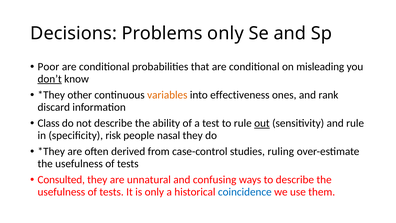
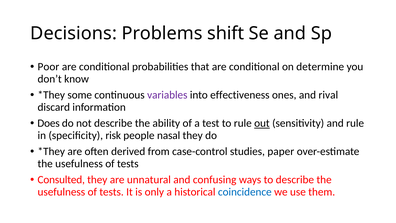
Problems only: only -> shift (226, 33)
misleading: misleading -> determine (320, 67)
don’t underline: present -> none (50, 79)
other: other -> some (80, 95)
variables colour: orange -> purple (167, 95)
rank: rank -> rival (328, 95)
Class: Class -> Does (49, 123)
ruling: ruling -> paper (281, 151)
